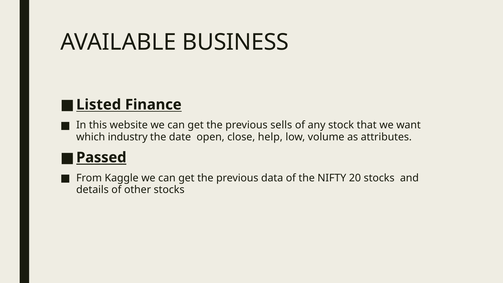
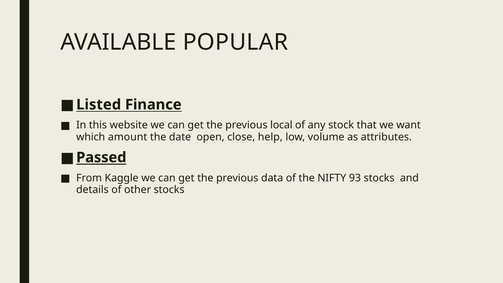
BUSINESS: BUSINESS -> POPULAR (235, 42)
sells: sells -> local (281, 125)
industry: industry -> amount (128, 137)
20: 20 -> 93 (355, 178)
